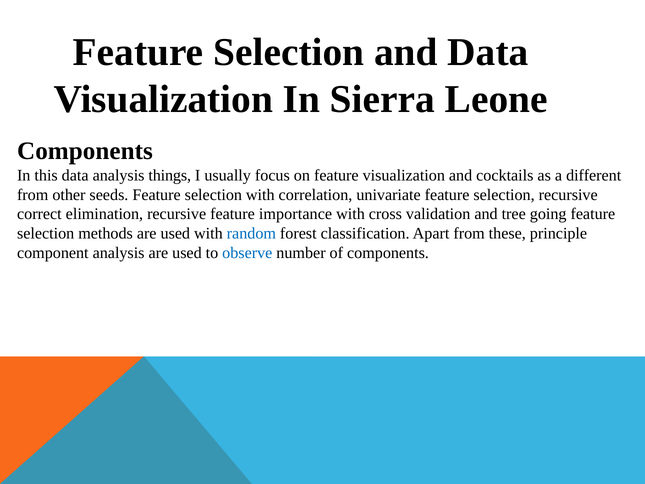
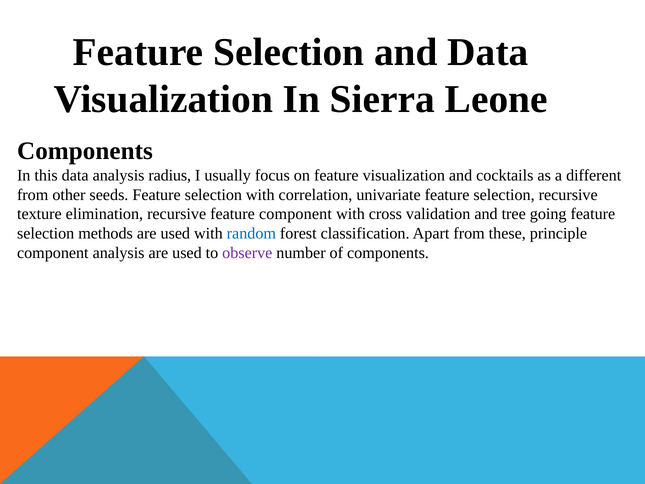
things: things -> radius (170, 175)
correct: correct -> texture (39, 214)
feature importance: importance -> component (295, 214)
observe colour: blue -> purple (247, 253)
